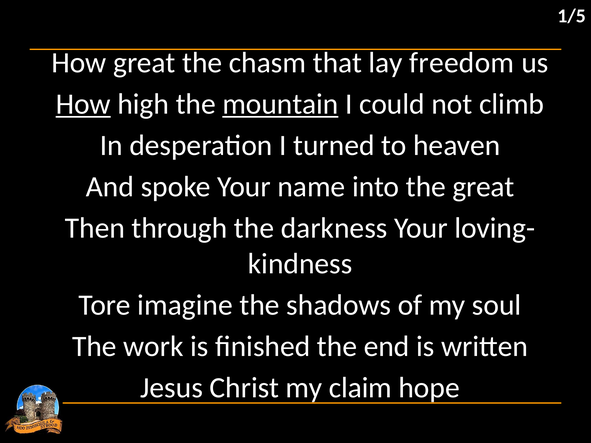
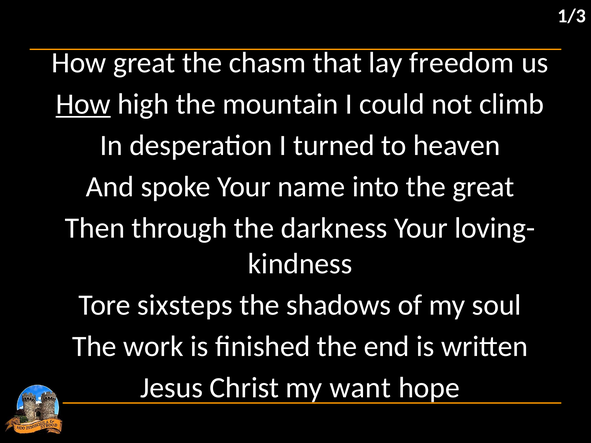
1/5: 1/5 -> 1/3 (572, 16)
mountain underline: present -> none (280, 104)
imagine: imagine -> sixsteps (185, 305)
claim: claim -> want (360, 388)
